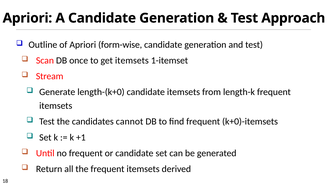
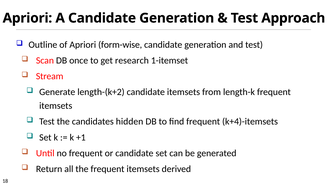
get itemsets: itemsets -> research (132, 61)
length-(k+0: length-(k+0 -> length-(k+2 (101, 92)
cannot: cannot -> hidden (130, 122)
k+0)-itemsets: k+0)-itemsets -> k+4)-itemsets (250, 122)
